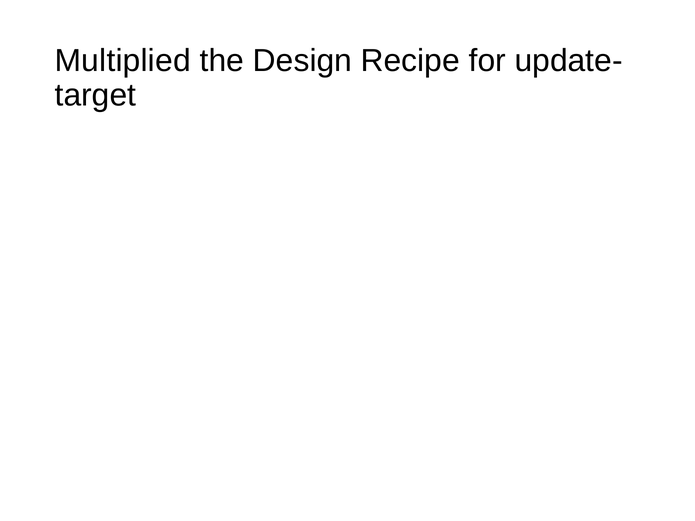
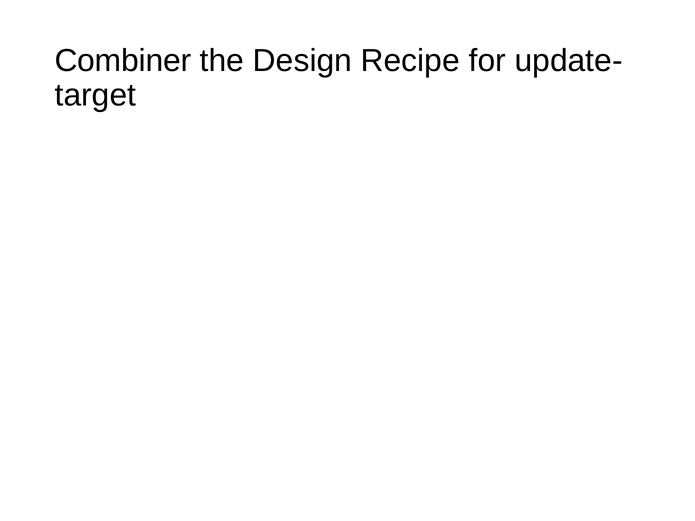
Multiplied: Multiplied -> Combiner (123, 61)
